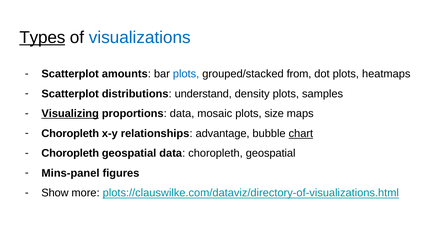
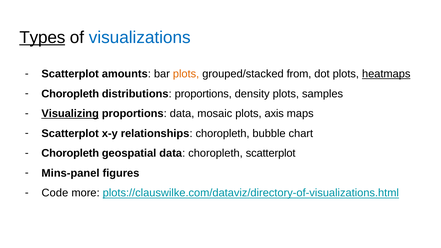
plots colour: blue -> orange (186, 74)
heatmaps underline: none -> present (386, 74)
Scatterplot: Scatterplot -> Choropleth (70, 94)
distributions understand: understand -> proportions (203, 94)
size: size -> axis (274, 114)
Choropleth: Choropleth -> Scatterplot (70, 134)
relationships advantage: advantage -> choropleth (223, 134)
chart underline: present -> none (301, 134)
data choropleth geospatial: geospatial -> scatterplot (271, 153)
Show: Show -> Code (55, 193)
